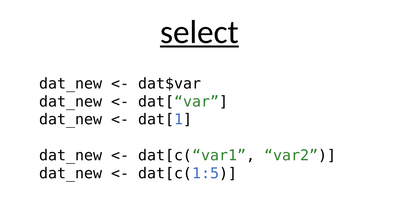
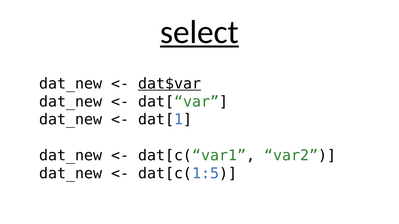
dat$var underline: none -> present (170, 84)
